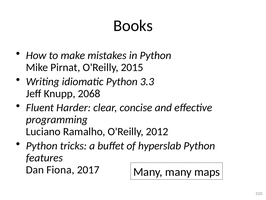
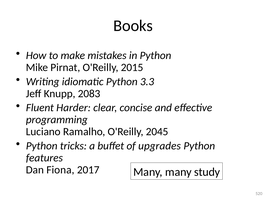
2068: 2068 -> 2083 (89, 93)
2012: 2012 -> 2045 (157, 131)
hyperslab: hyperslab -> upgrades (160, 145)
maps: maps -> study (207, 172)
